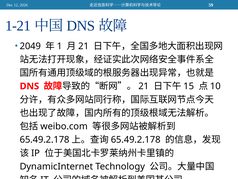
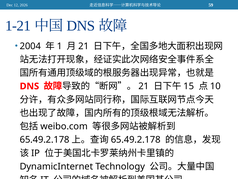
2049: 2049 -> 2004 (30, 46)
